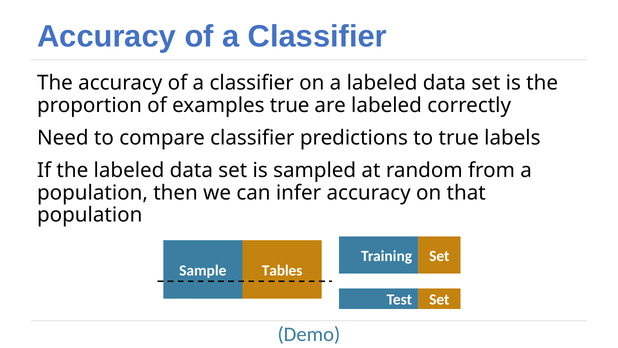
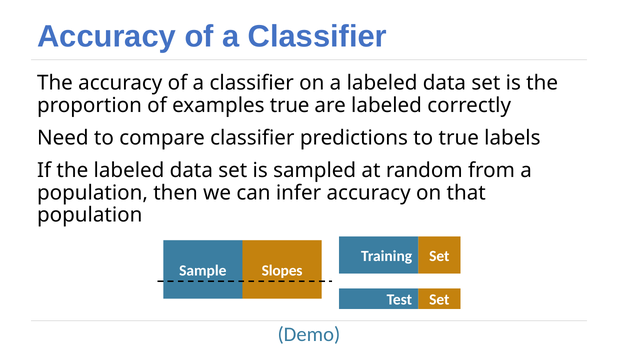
Tables: Tables -> Slopes (282, 270)
